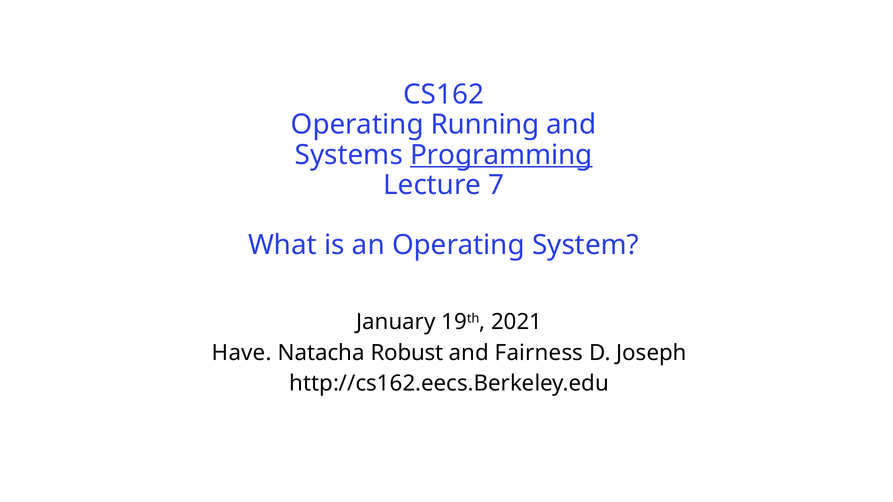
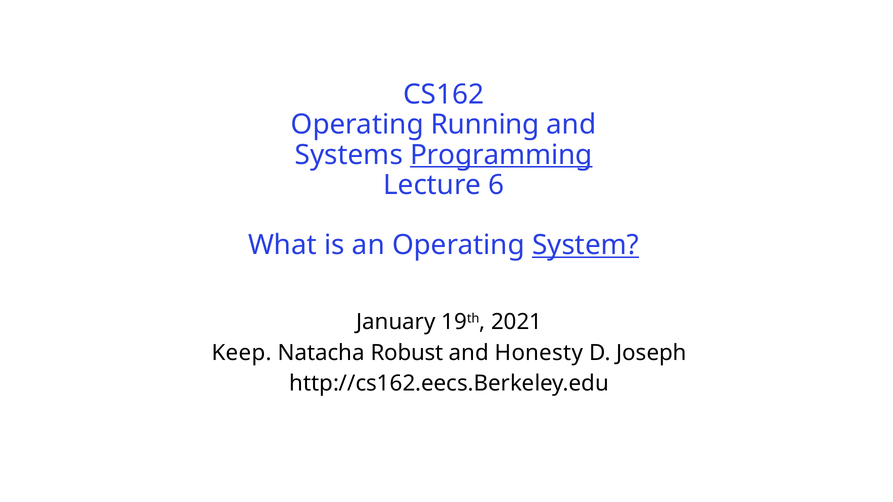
7: 7 -> 6 (496, 185)
System underline: none -> present (586, 245)
Have: Have -> Keep (242, 353)
Fairness: Fairness -> Honesty (539, 353)
